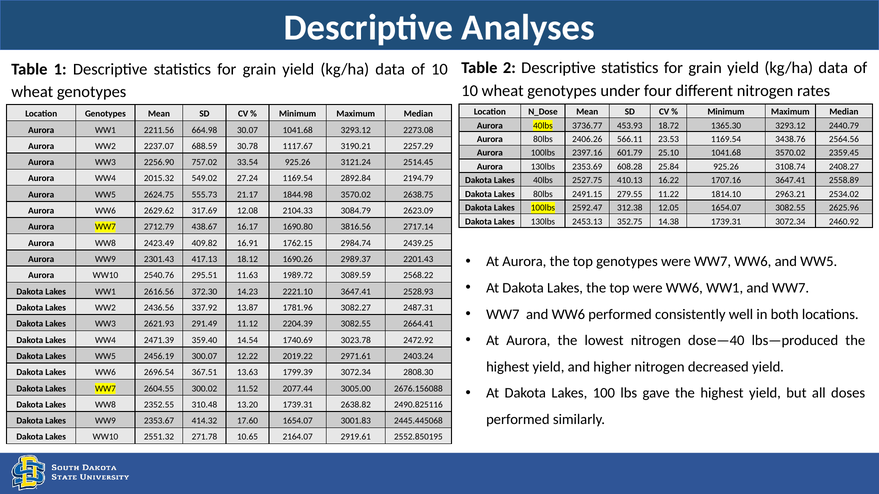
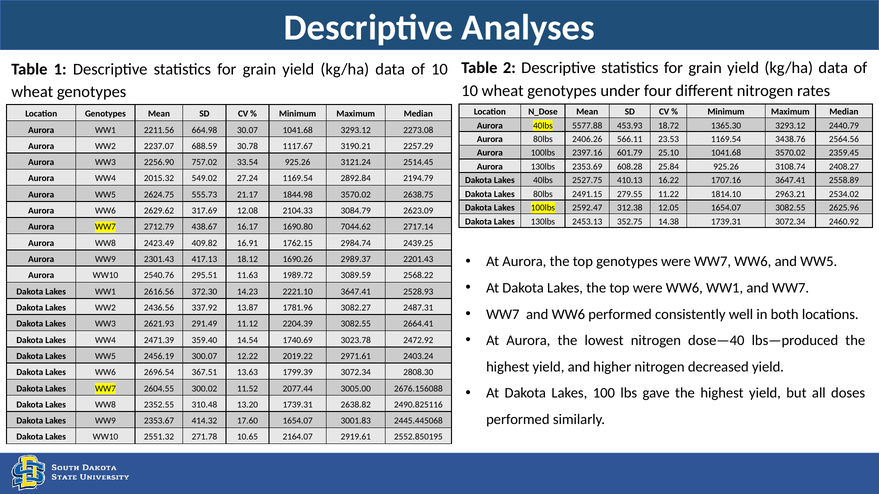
3736.77: 3736.77 -> 5577.88 (587, 126)
3816.56: 3816.56 -> 7044.62 (356, 227)
